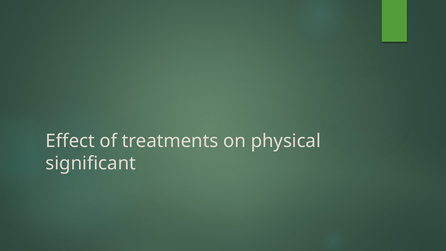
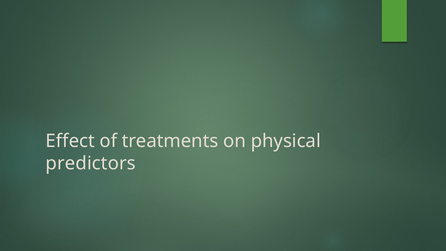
significant: significant -> predictors (91, 163)
